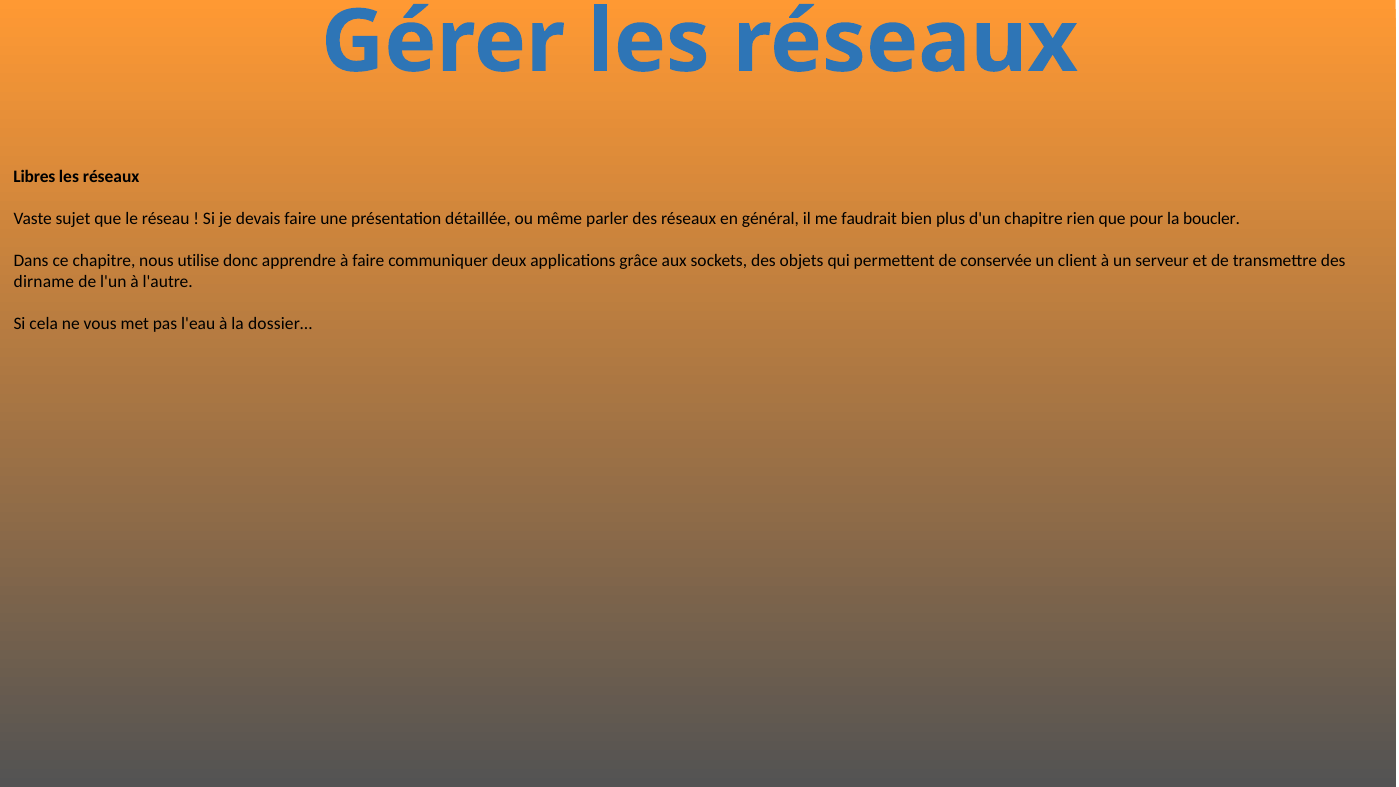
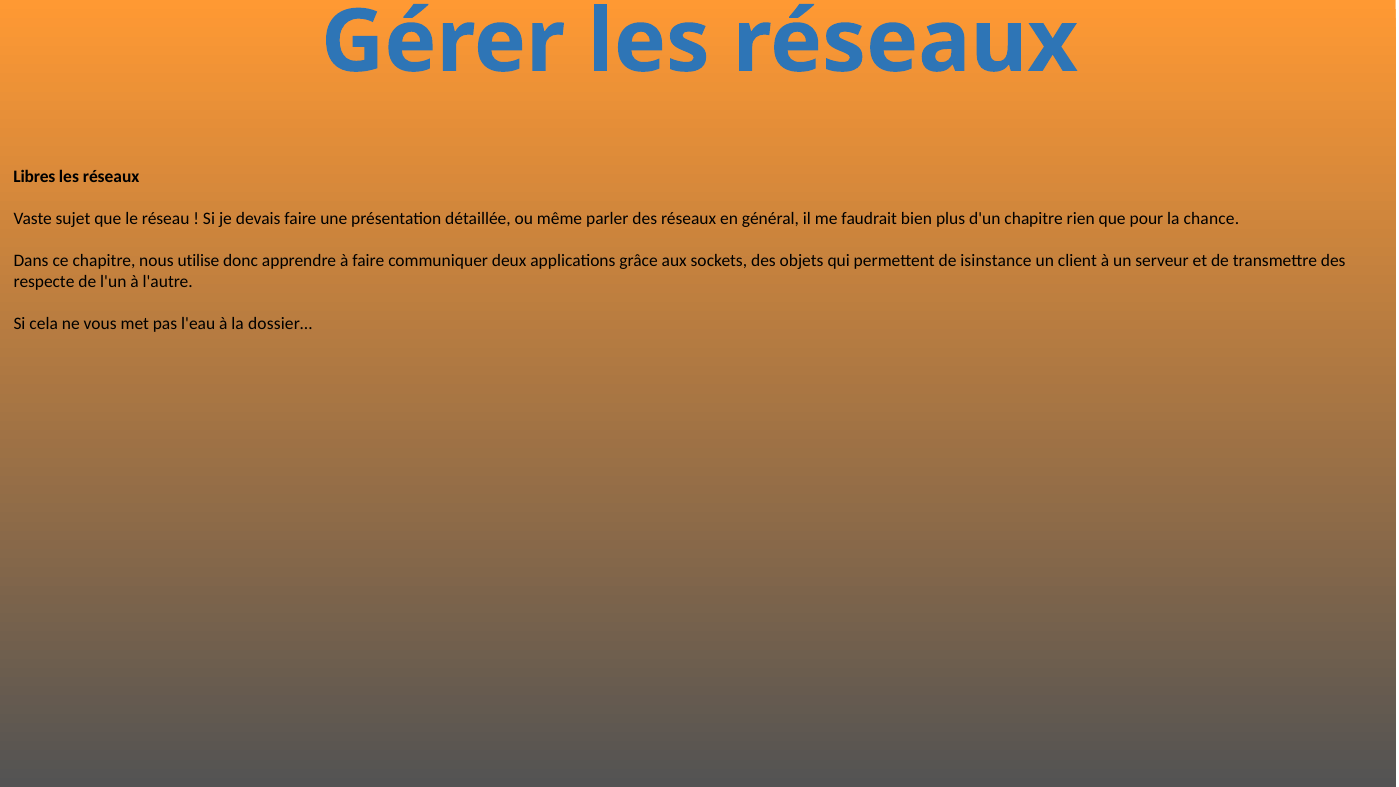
boucler: boucler -> chance (1211, 219)
conservée: conservée -> isinstance (996, 261)
dirname: dirname -> respecte (44, 282)
